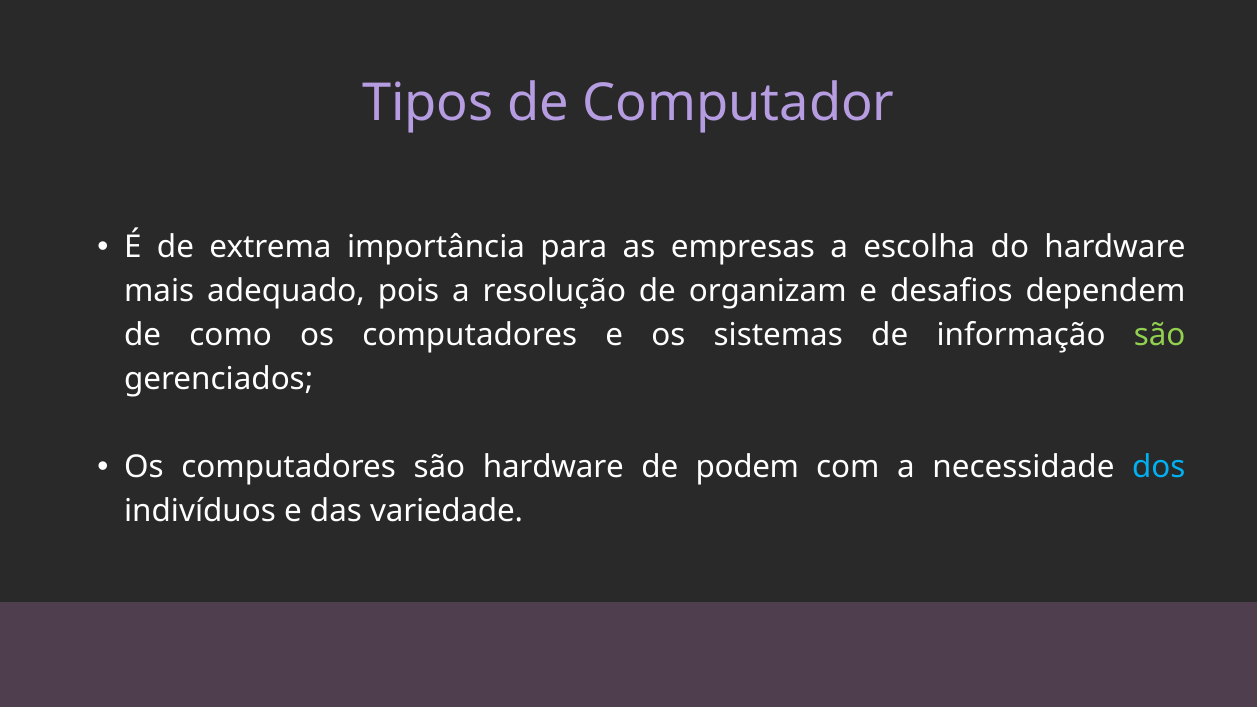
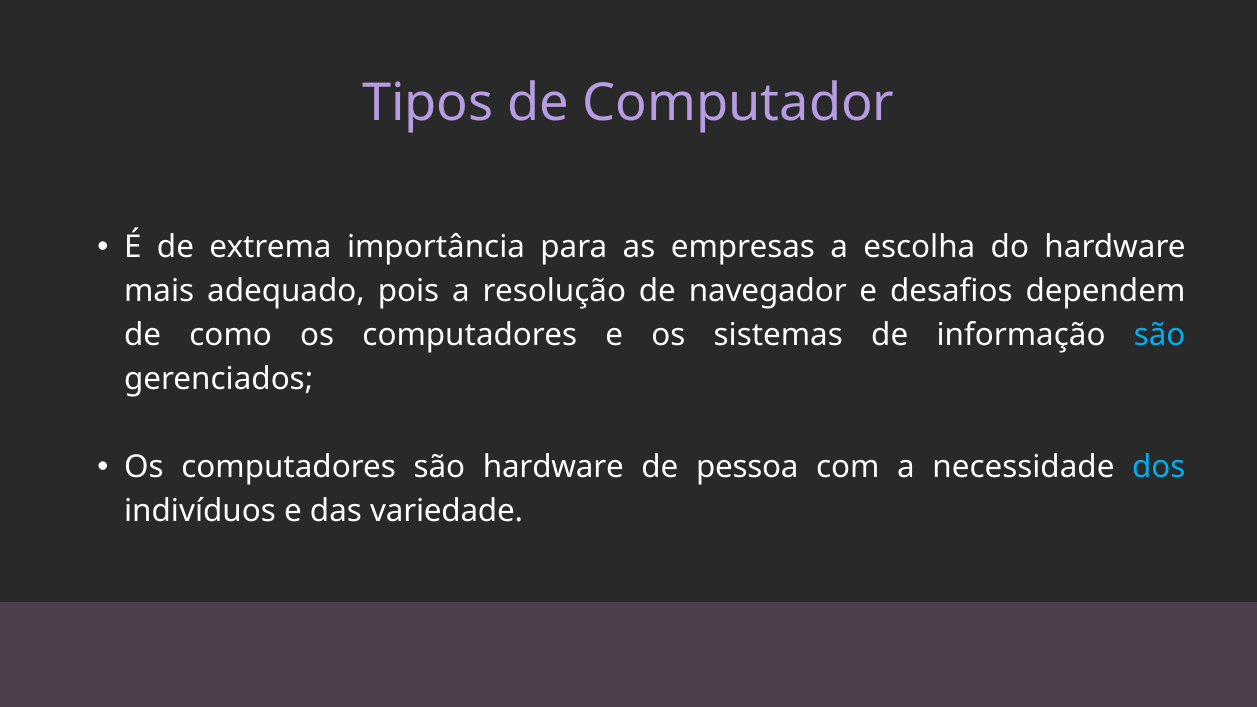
organizam: organizam -> navegador (768, 291)
são colour: light green -> light blue (1160, 335)
podem: podem -> pessoa (747, 467)
